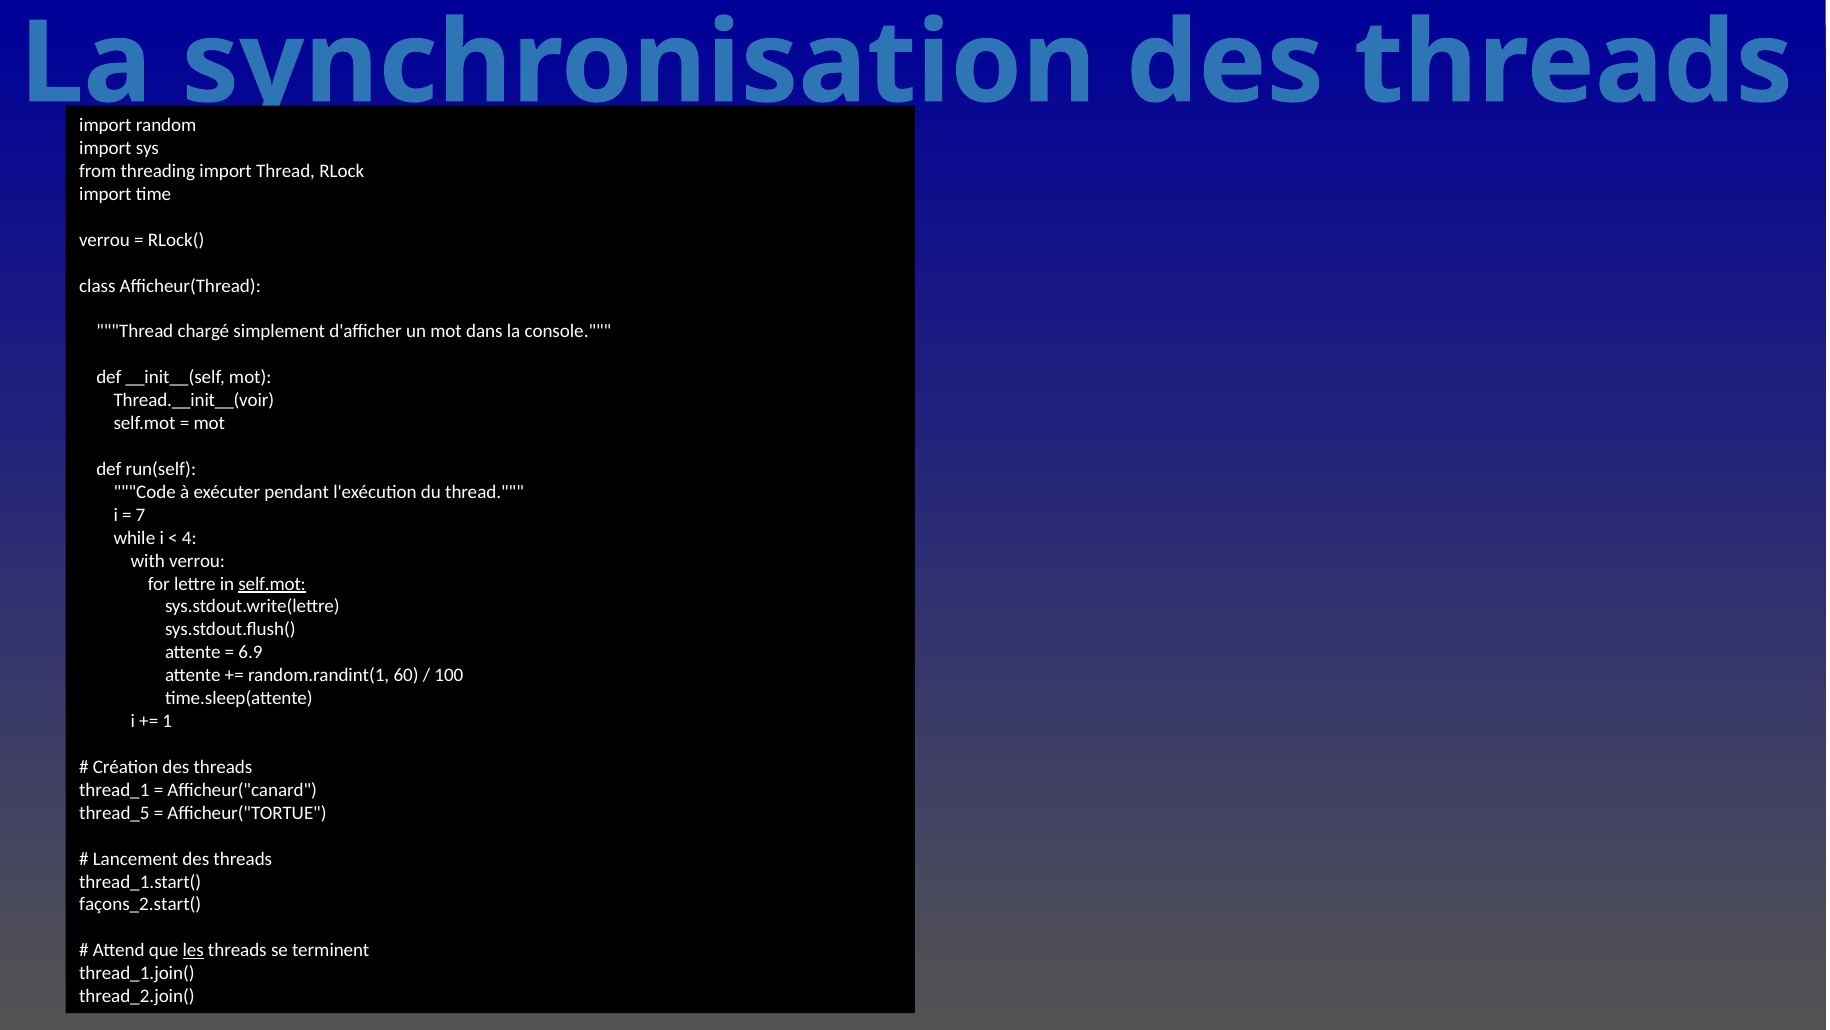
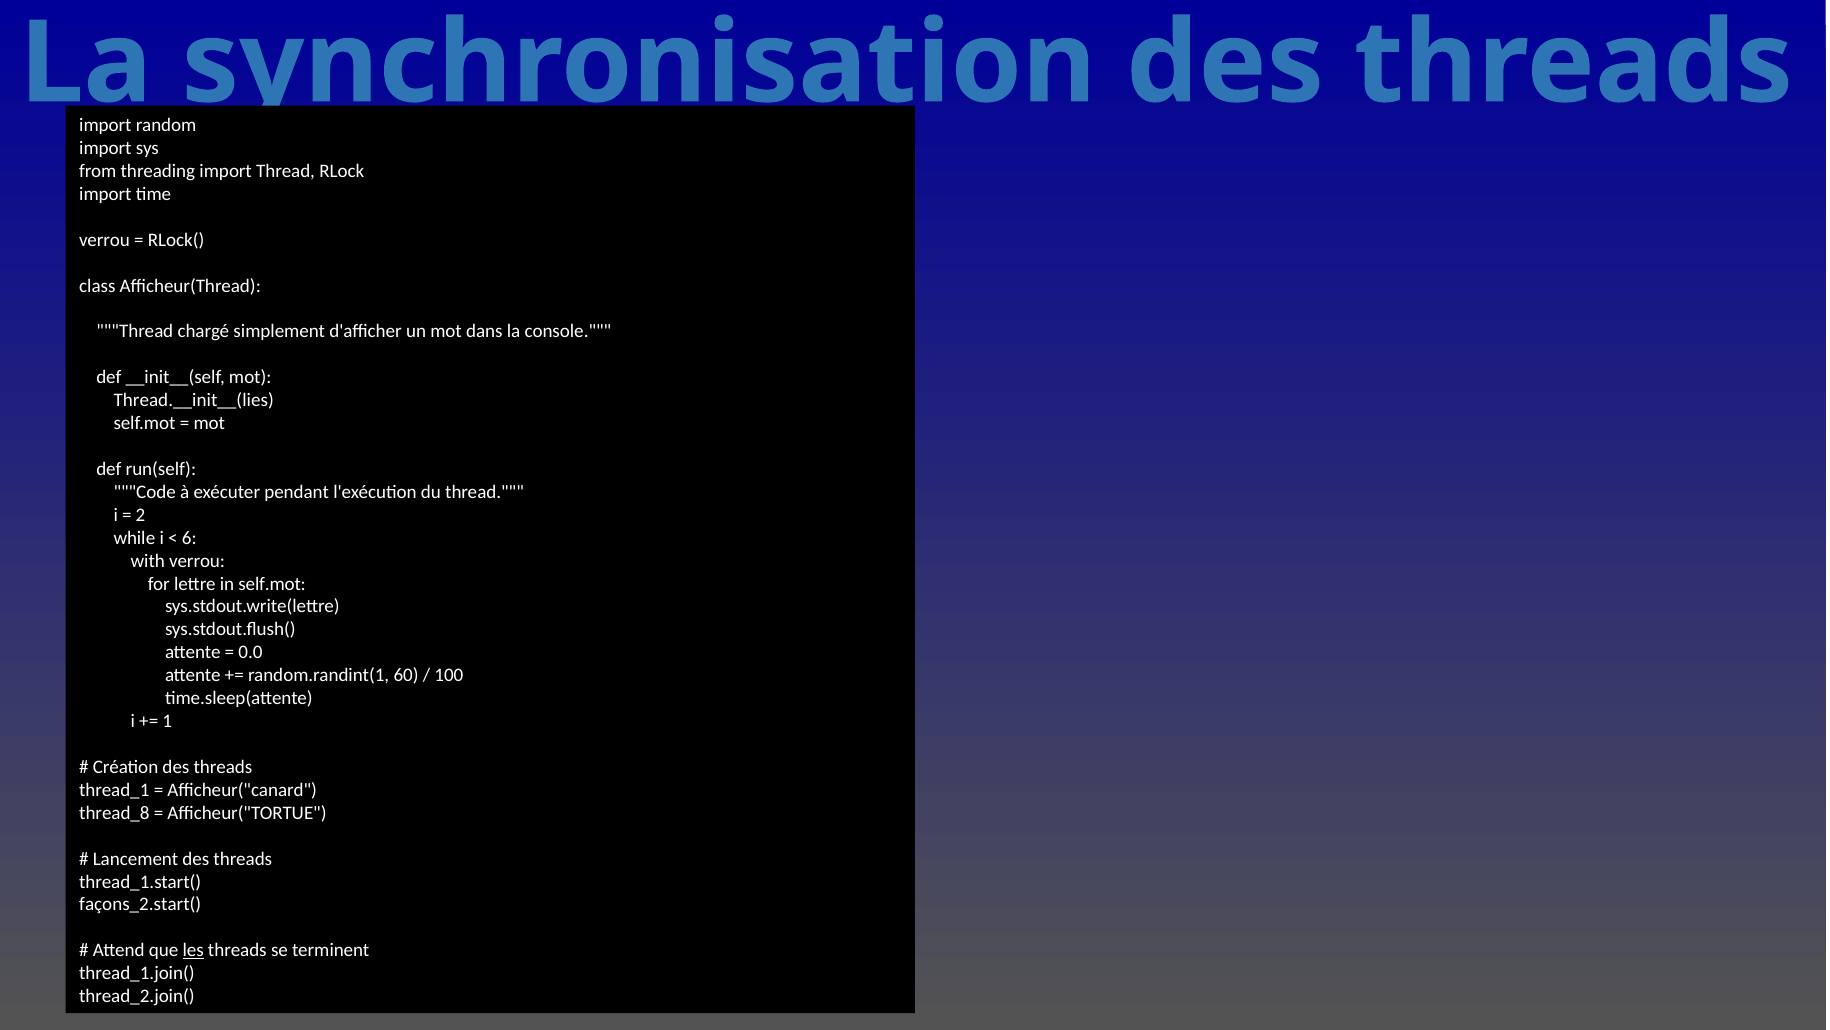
Thread.__init__(voir: Thread.__init__(voir -> Thread.__init__(lies (194, 400)
7: 7 -> 2 (141, 515)
4: 4 -> 6 (189, 538)
self.mot underline: present -> none (272, 583)
6.9: 6.9 -> 0.0 (250, 652)
thread_5: thread_5 -> thread_8 (114, 812)
